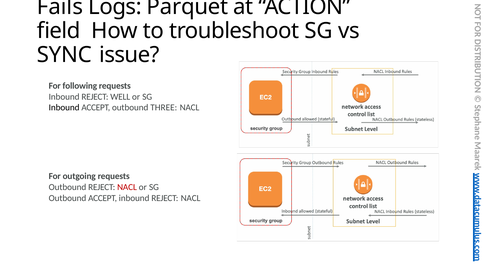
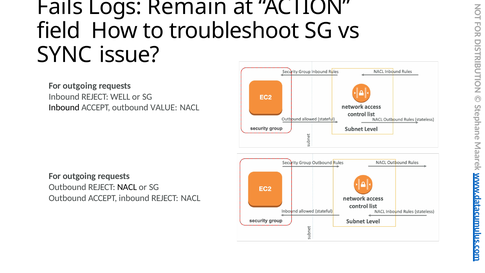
Parquet: Parquet -> Remain (187, 7)
following: following -> outgoing (80, 86)
THREE: THREE -> VALUE (164, 108)
NACL colour: red -> black (127, 187)
